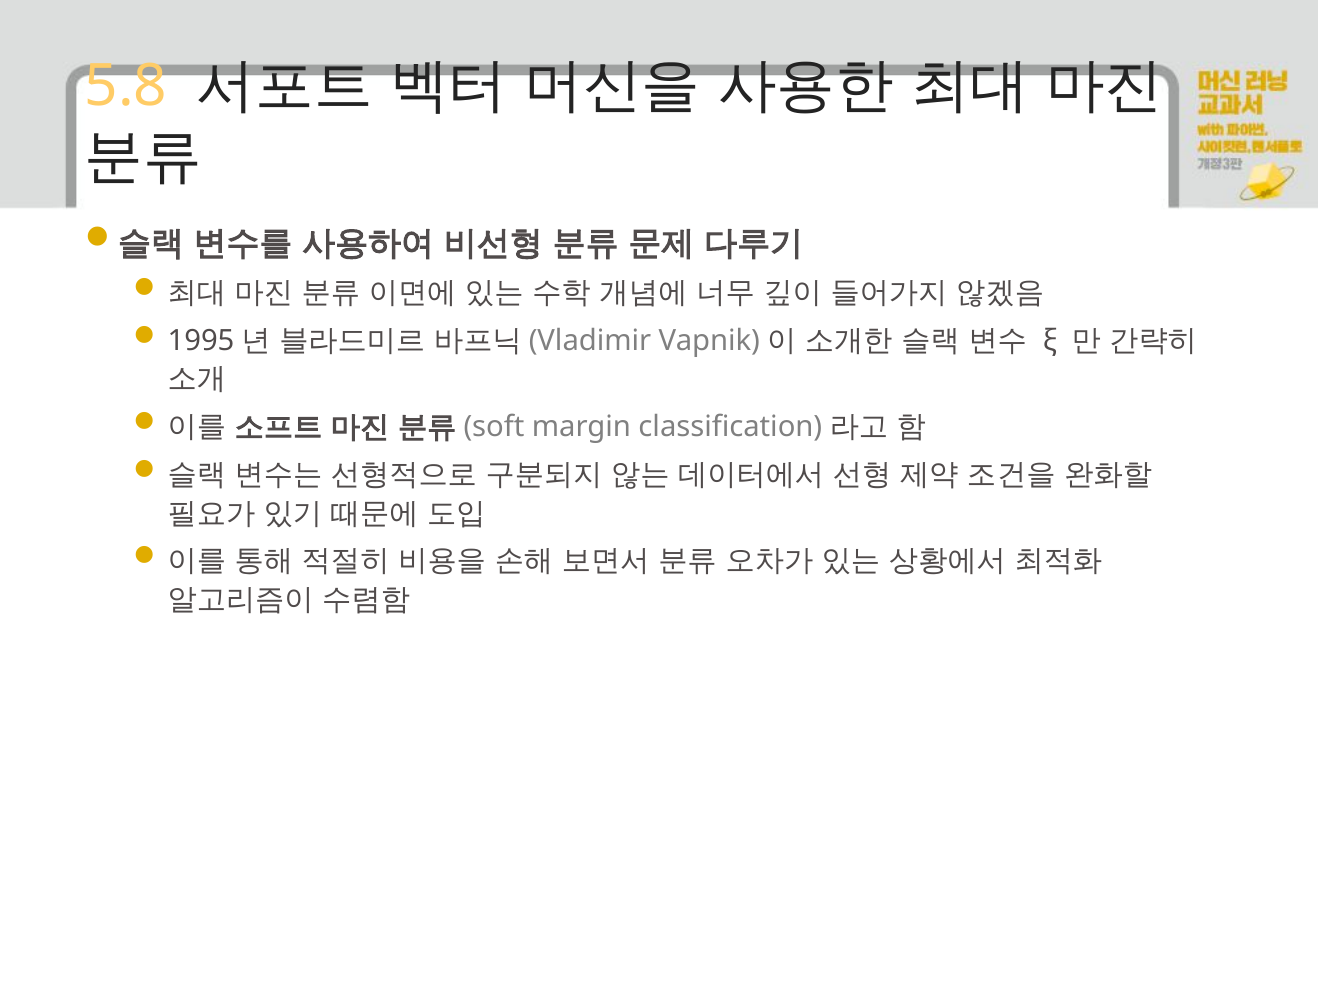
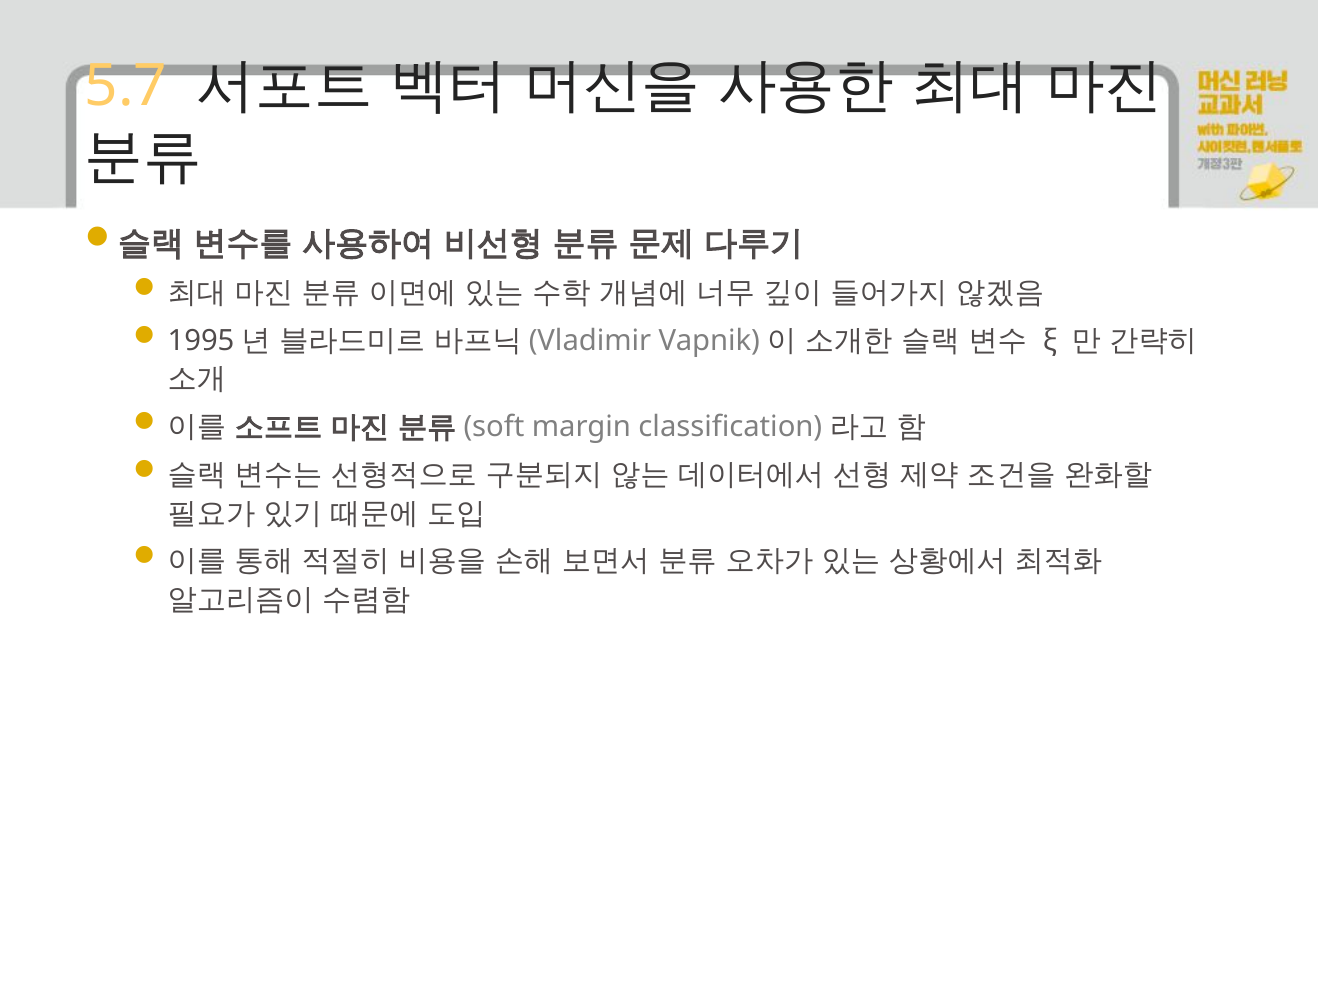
5.8: 5.8 -> 5.7 (126, 86)
